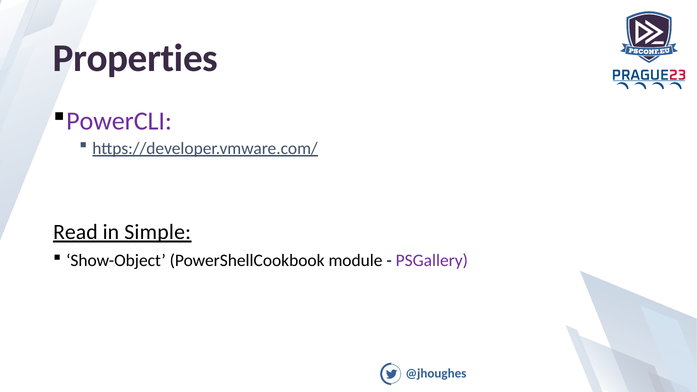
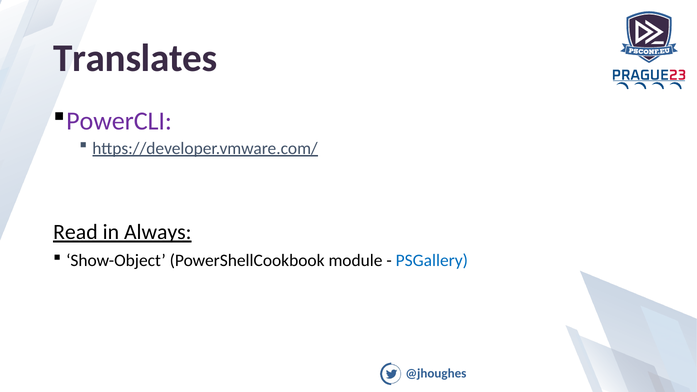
Properties: Properties -> Translates (135, 59)
Simple: Simple -> Always (158, 232)
PSGallery colour: purple -> blue (432, 261)
